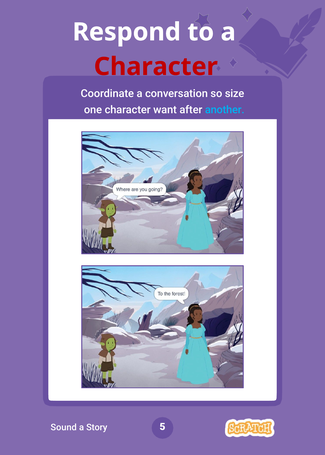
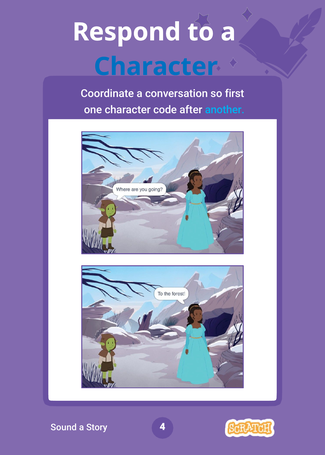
Character colour: red -> blue (156, 67)
size: size -> first (235, 93)
want: want -> code (165, 110)
5: 5 -> 4 (162, 427)
